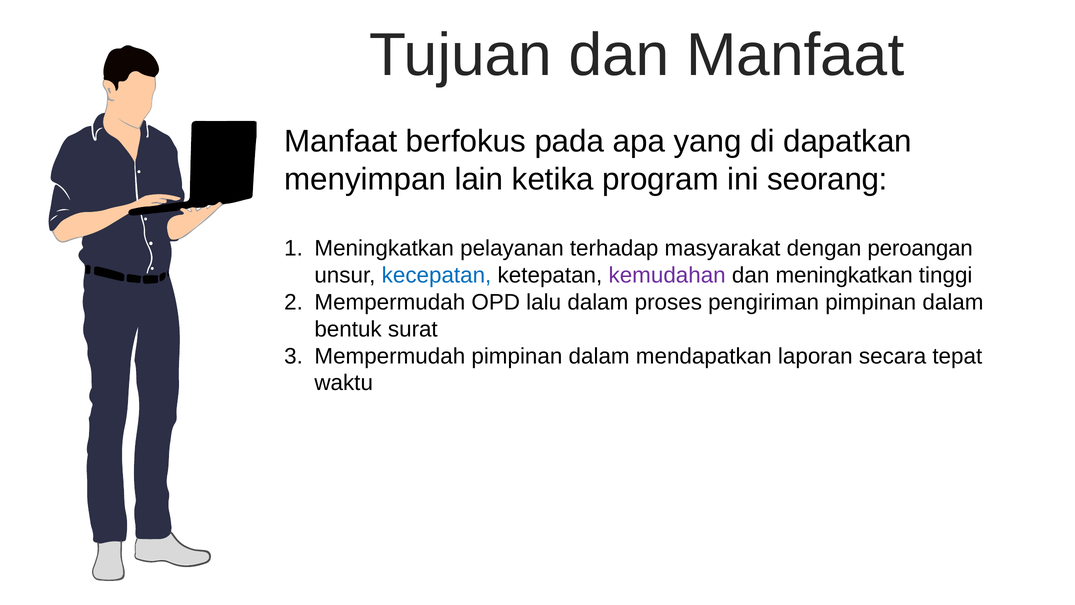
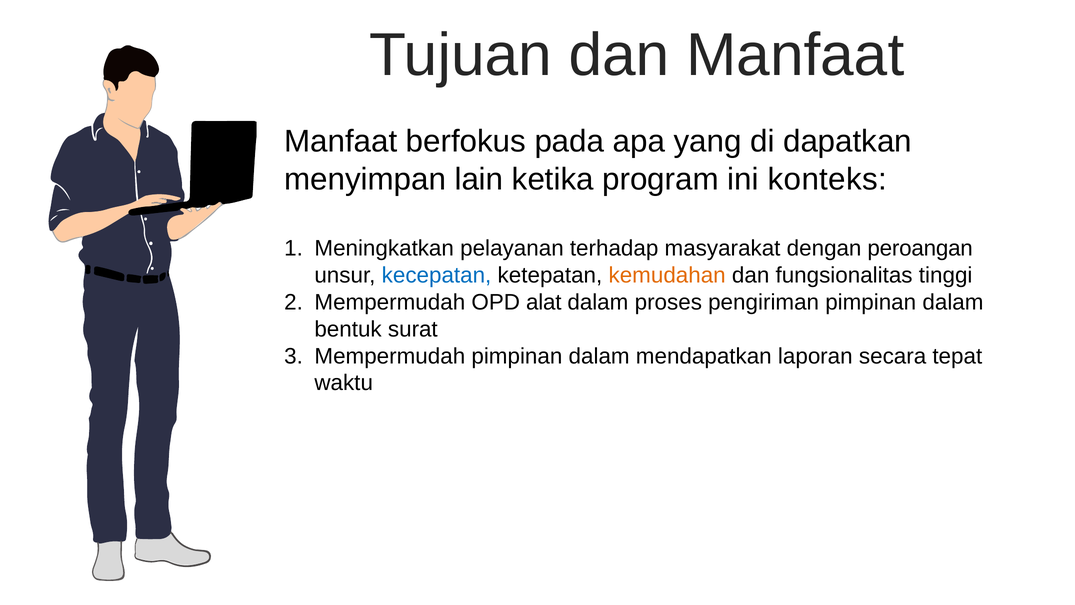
seorang: seorang -> konteks (827, 179)
kemudahan colour: purple -> orange (667, 275)
dan meningkatkan: meningkatkan -> fungsionalitas (844, 275)
lalu: lalu -> alat (544, 302)
